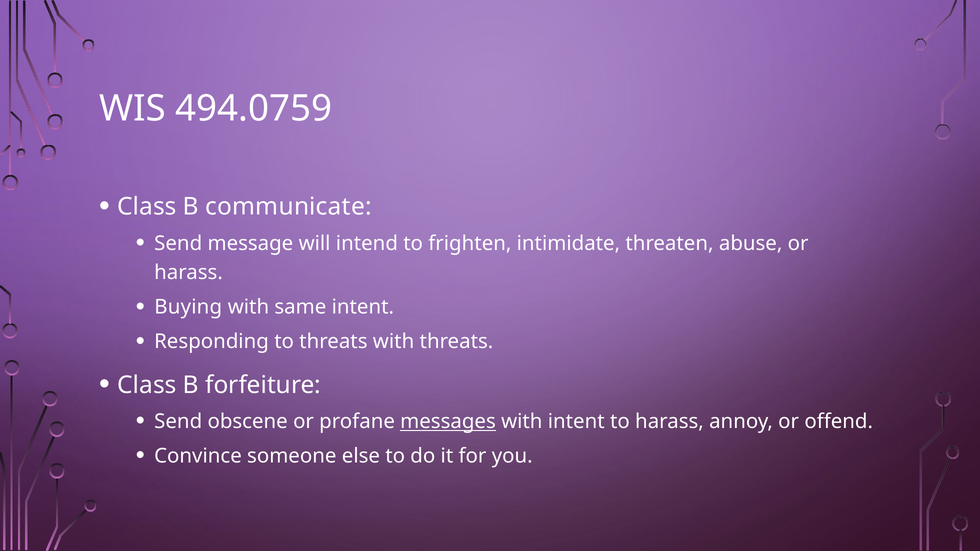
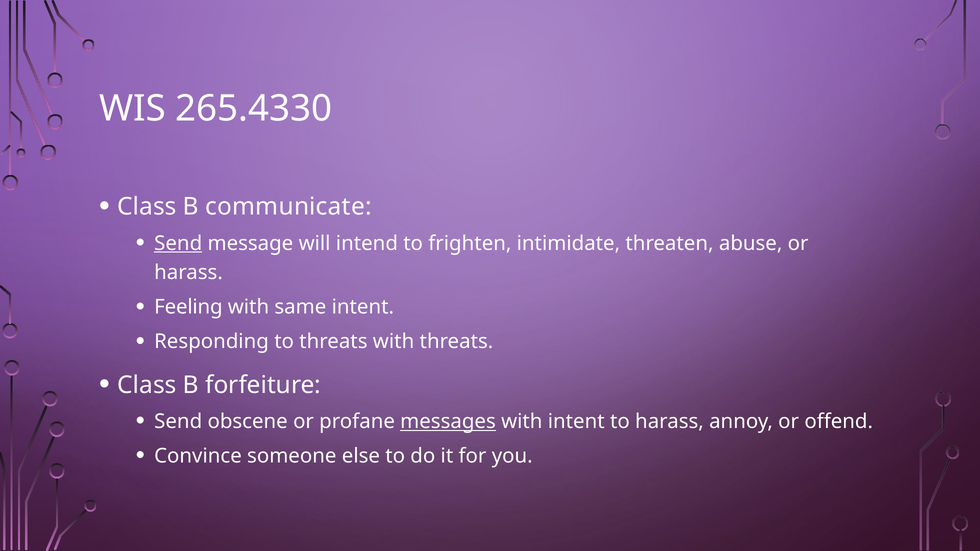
494.0759: 494.0759 -> 265.4330 (254, 109)
Send underline: none -> present (178, 243)
Buying: Buying -> Feeling (188, 307)
